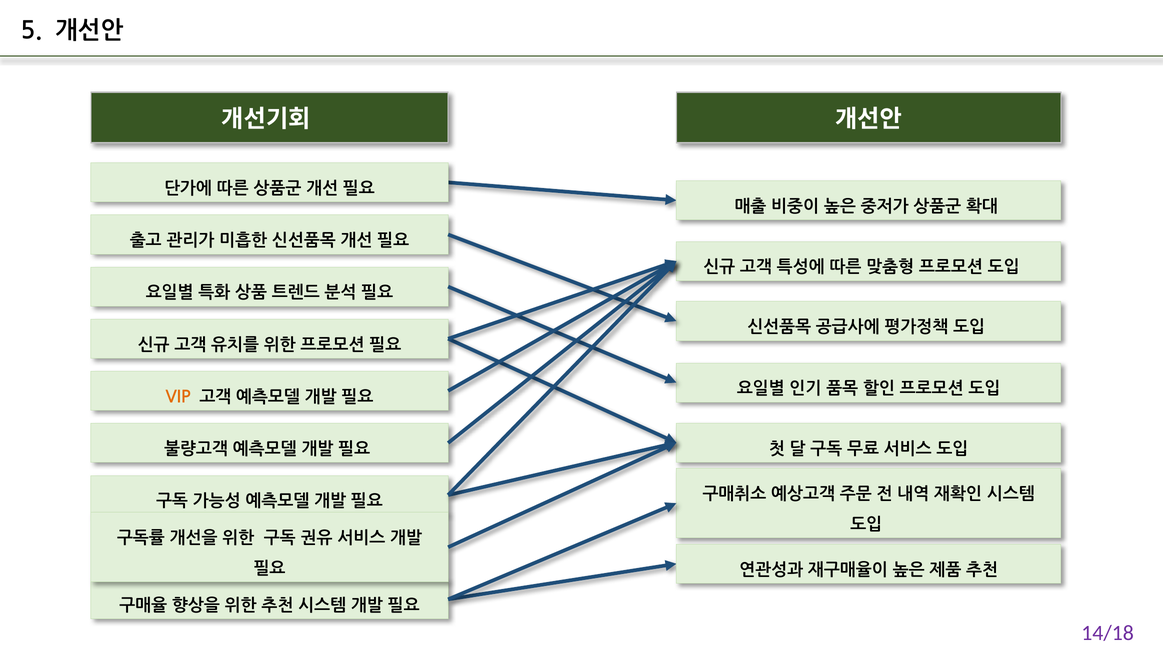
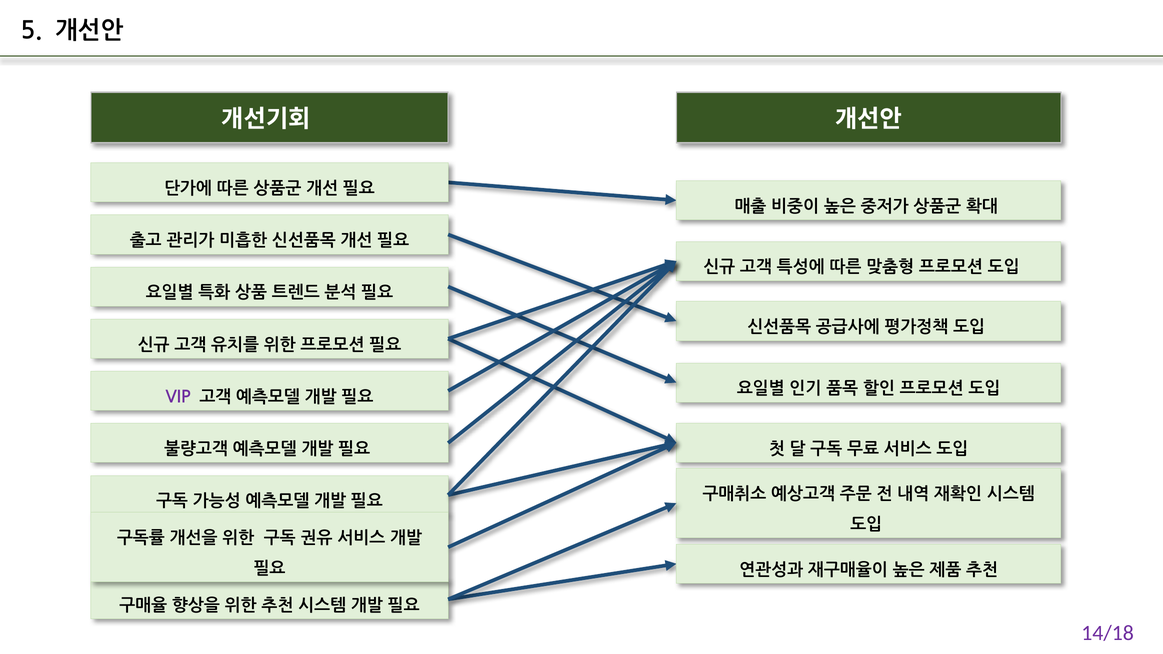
VIP colour: orange -> purple (178, 397)
